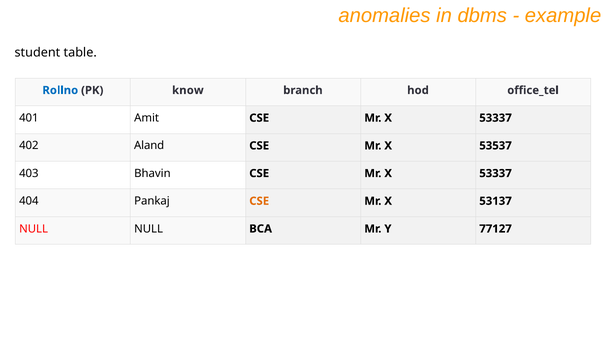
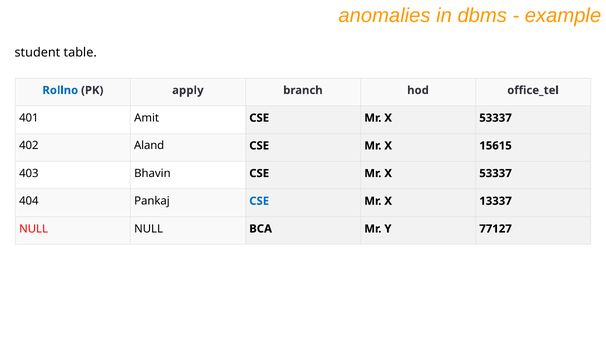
know: know -> apply (188, 90)
53537: 53537 -> 15615 (496, 146)
CSE colour: orange -> blue (259, 201)
53137: 53137 -> 13337 (496, 201)
